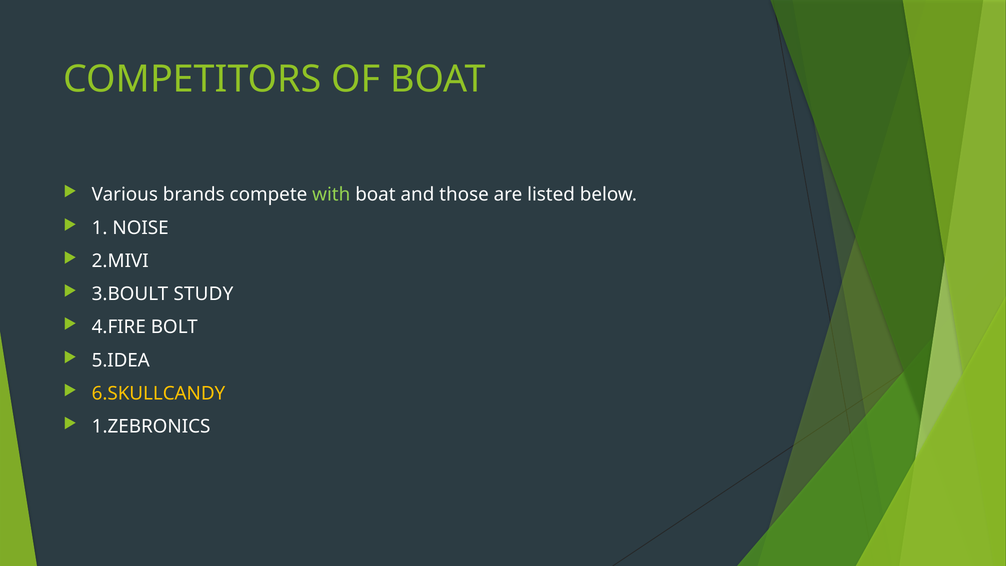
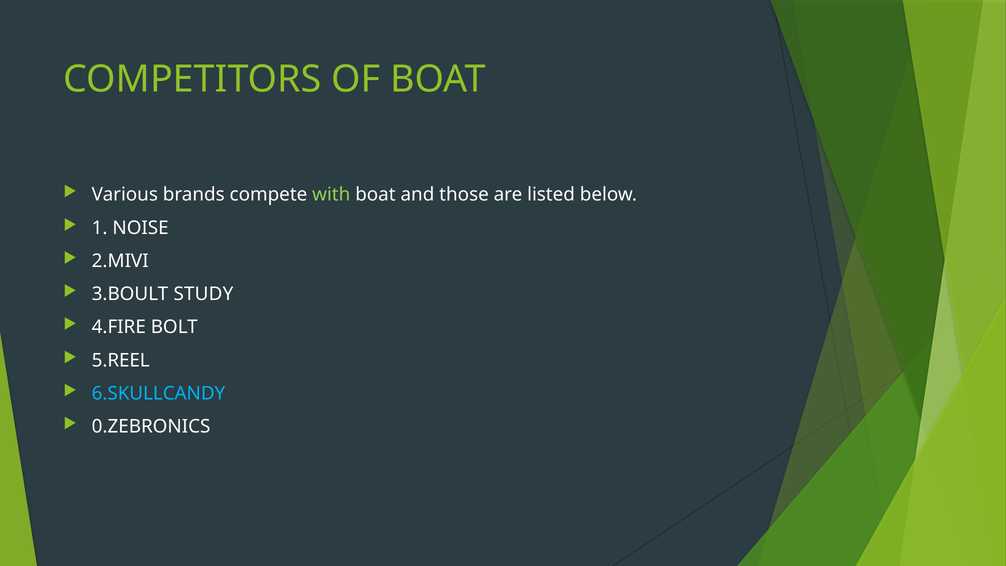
5.IDEA: 5.IDEA -> 5.REEL (121, 360)
6.SKULLCANDY colour: yellow -> light blue (159, 393)
1.ZEBRONICS: 1.ZEBRONICS -> 0.ZEBRONICS (151, 427)
